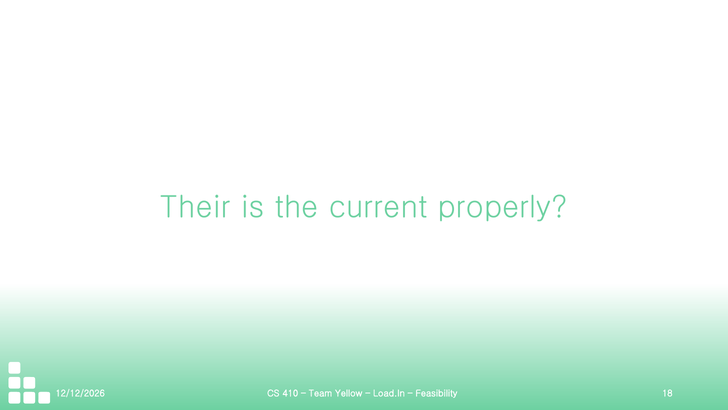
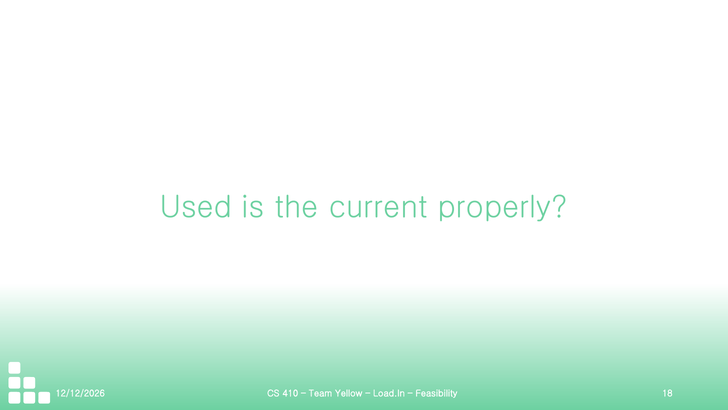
Their: Their -> Used (196, 207)
